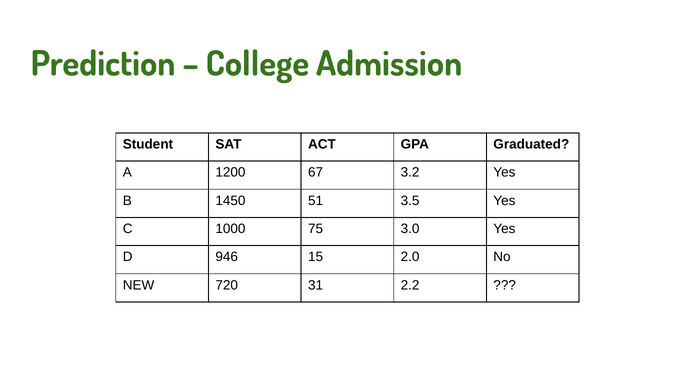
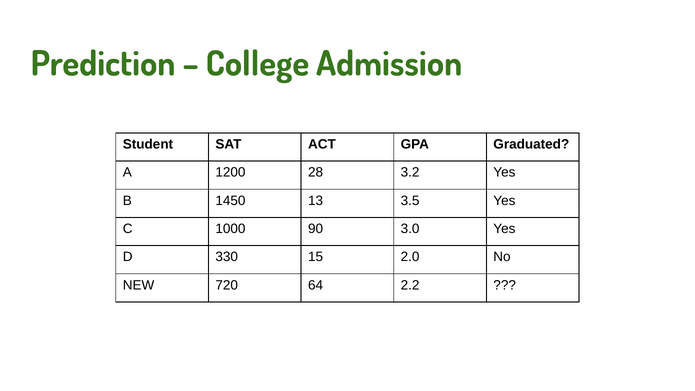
67: 67 -> 28 (316, 172)
51: 51 -> 13 (316, 201)
75: 75 -> 90 (316, 229)
946: 946 -> 330 (227, 257)
31: 31 -> 64 (316, 285)
